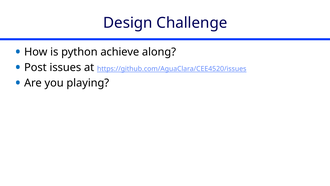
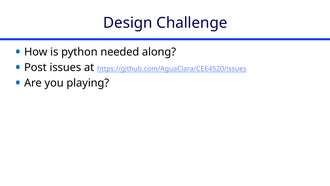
achieve: achieve -> needed (120, 52)
